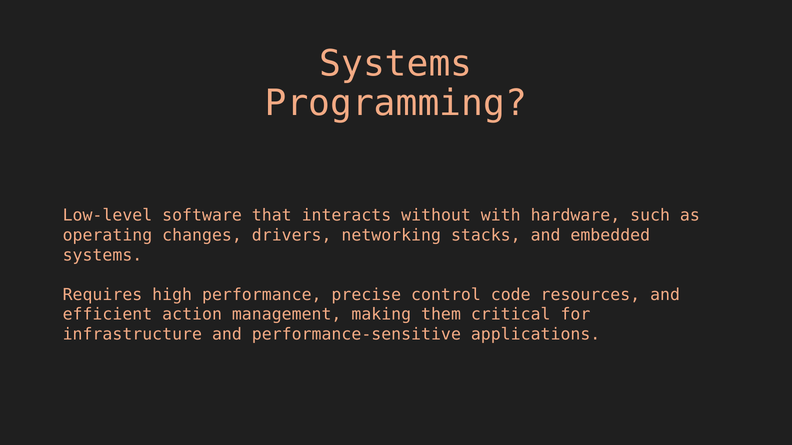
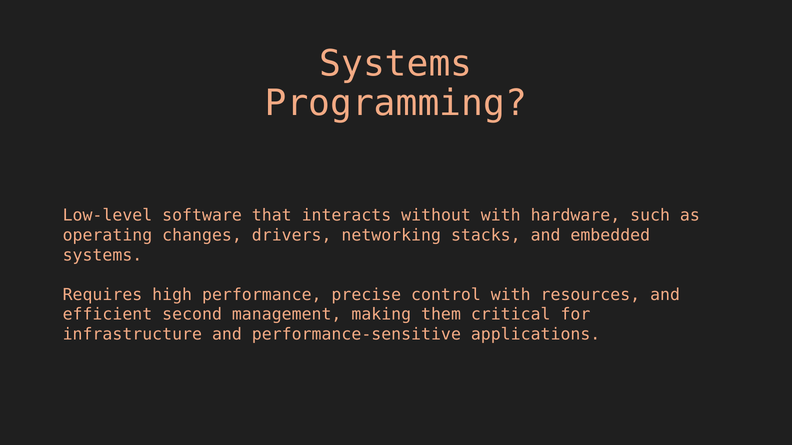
control code: code -> with (511, 295)
action: action -> second (192, 315)
